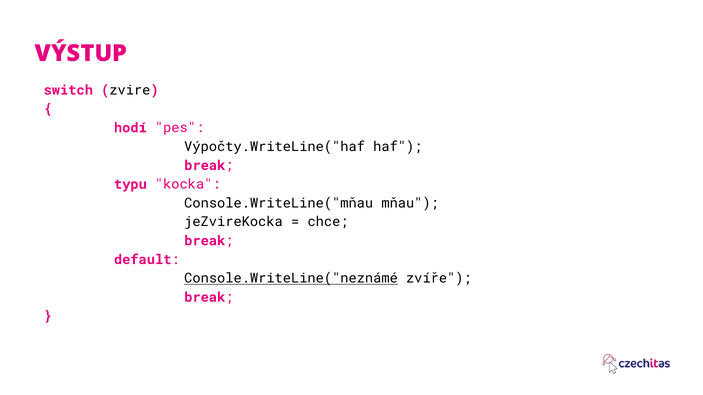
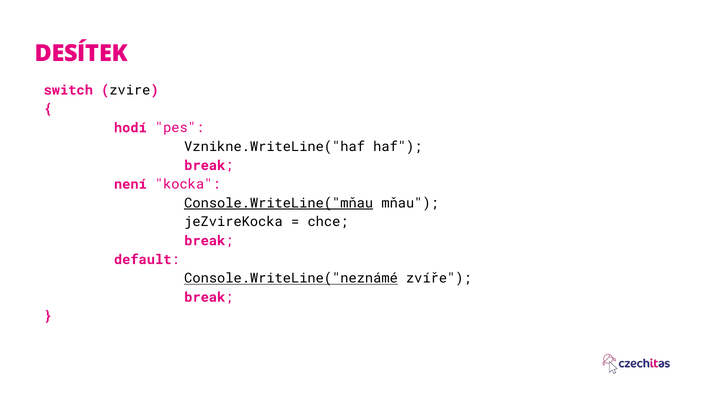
VÝSTUP: VÝSTUP -> DESÍTEK (81, 54)
Výpočty.WriteLine("haf: Výpočty.WriteLine("haf -> Vznikne.WriteLine("haf (275, 147)
typu: typu -> není (130, 184)
Console.WriteLine("mňau underline: none -> present (279, 203)
